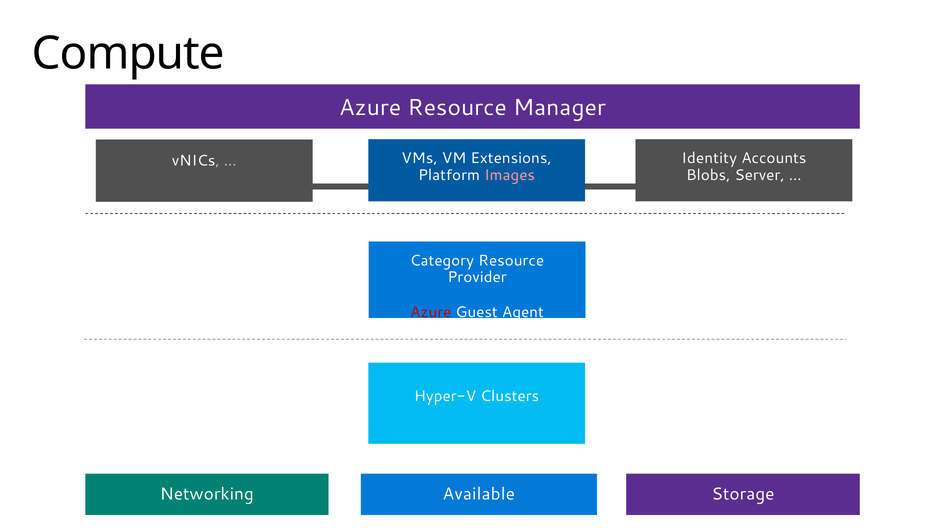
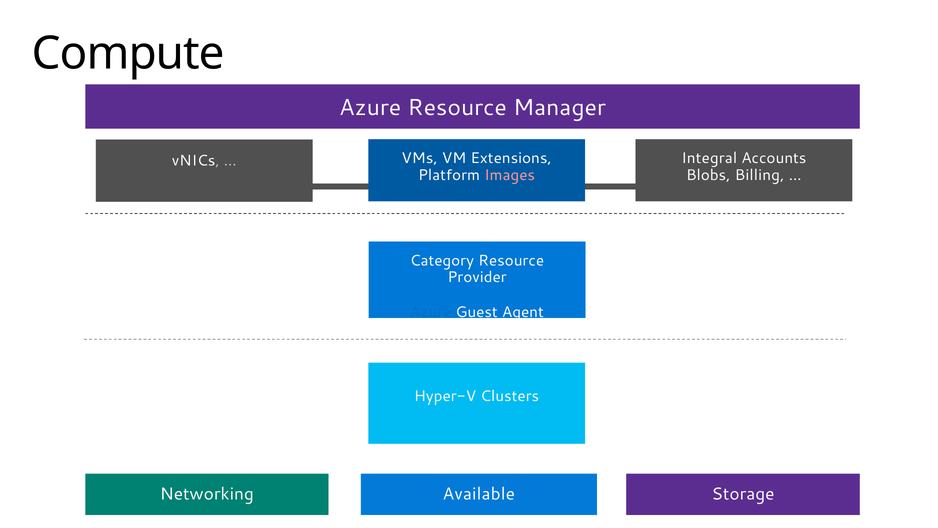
Identity: Identity -> Integral (709, 158)
Server: Server -> Billing (760, 175)
Azure colour: red -> blue (431, 312)
